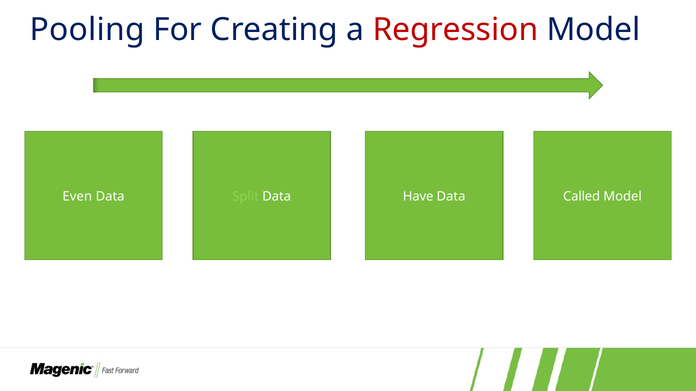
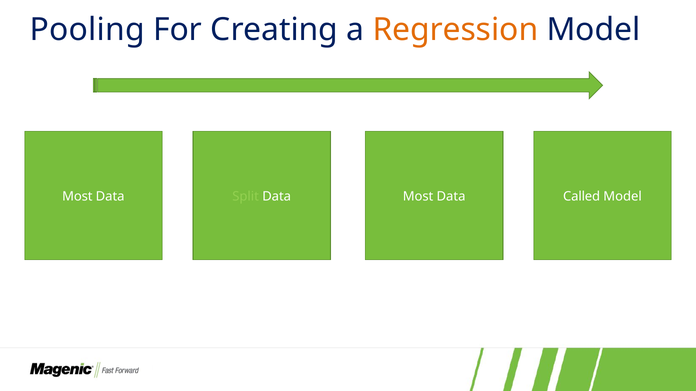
Regression colour: red -> orange (455, 30)
Even: Even -> Most (77, 197)
Data Have: Have -> Most (418, 197)
